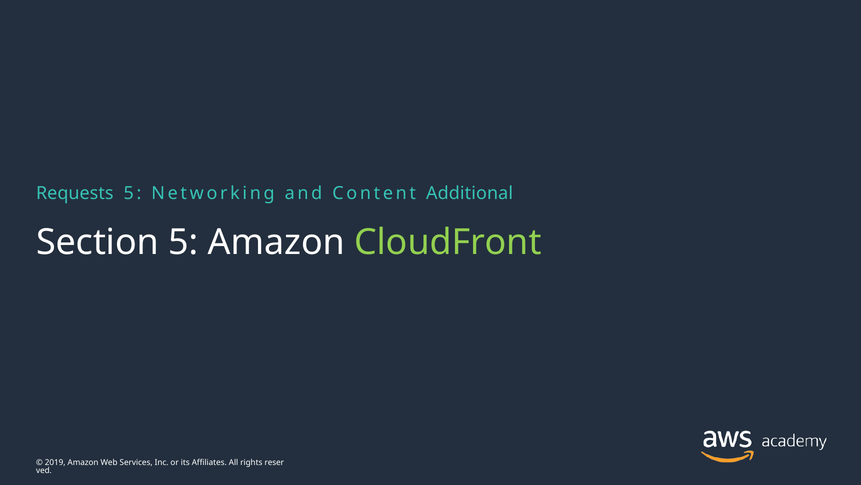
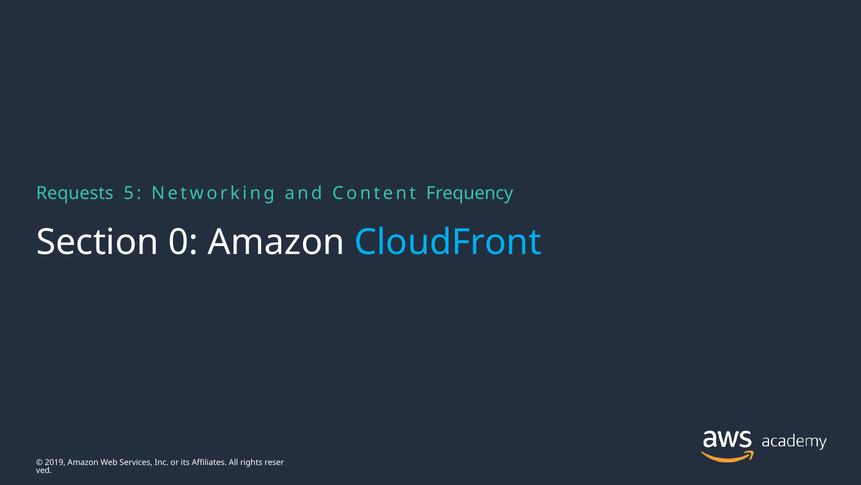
Additional: Additional -> Frequency (470, 193)
Section 5: 5 -> 0 (183, 242)
CloudFront colour: light green -> light blue (448, 242)
